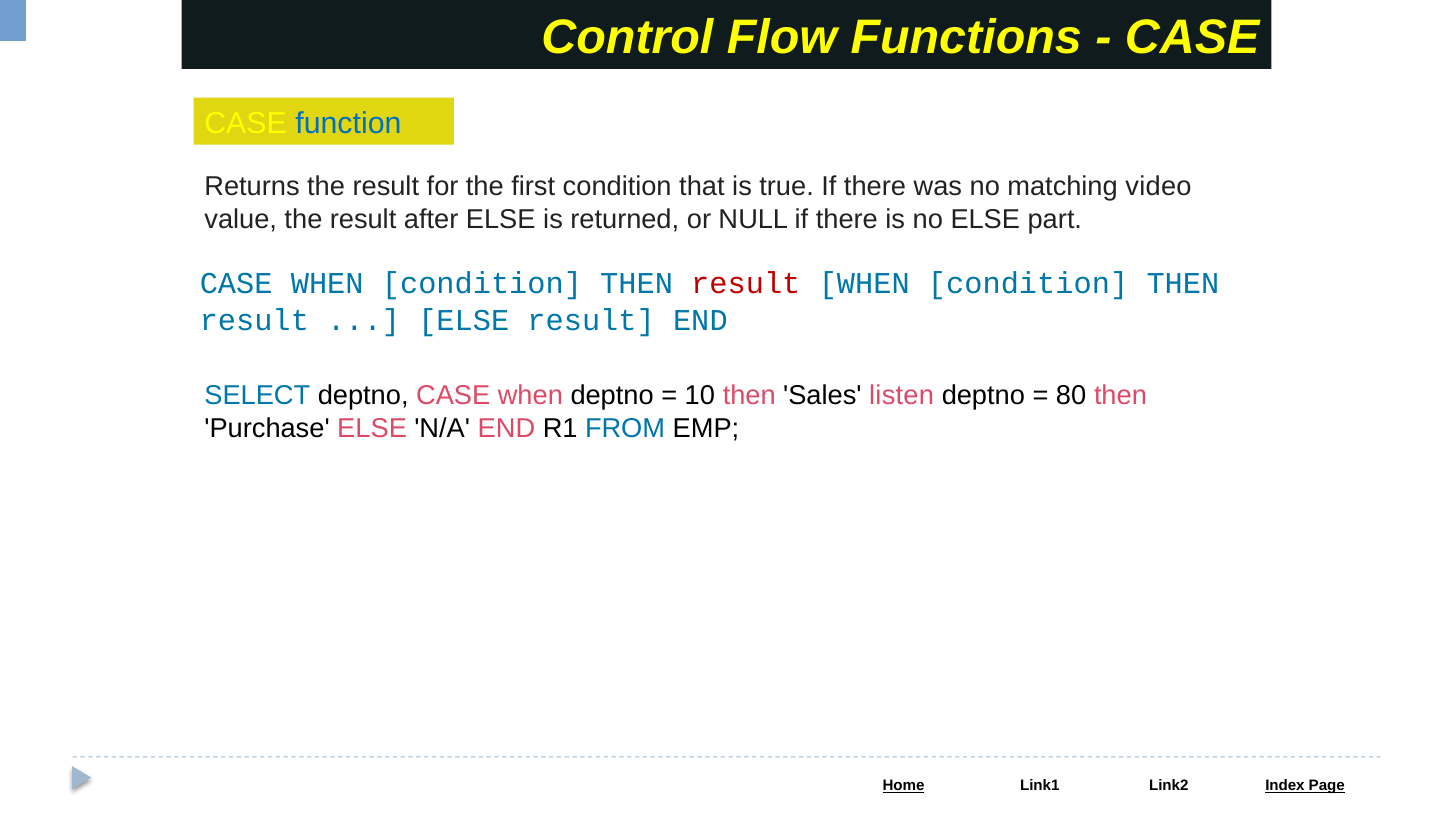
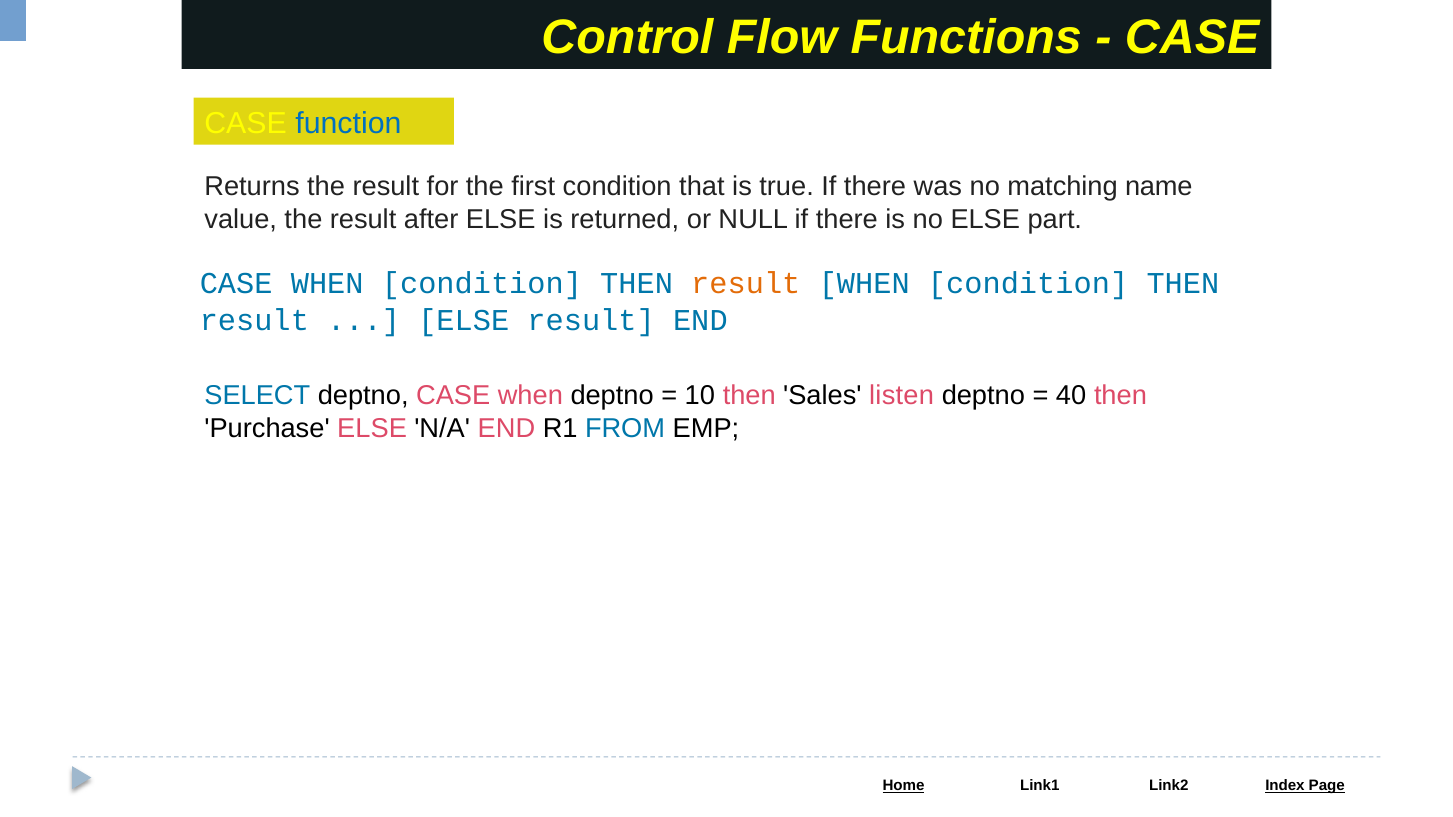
video: video -> name (1159, 187)
result colour: red -> orange (746, 284)
80: 80 -> 40 (1071, 396)
